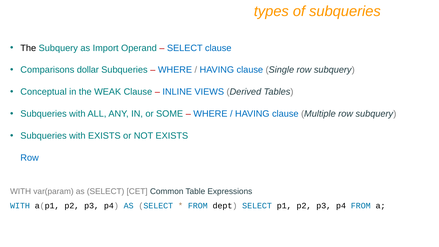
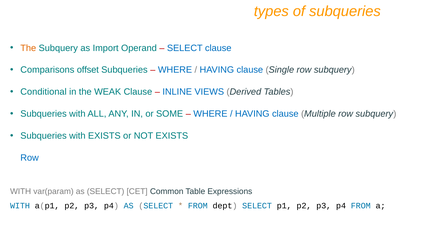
The colour: black -> orange (28, 48)
dollar: dollar -> offset (88, 70)
Conceptual: Conceptual -> Conditional (44, 92)
